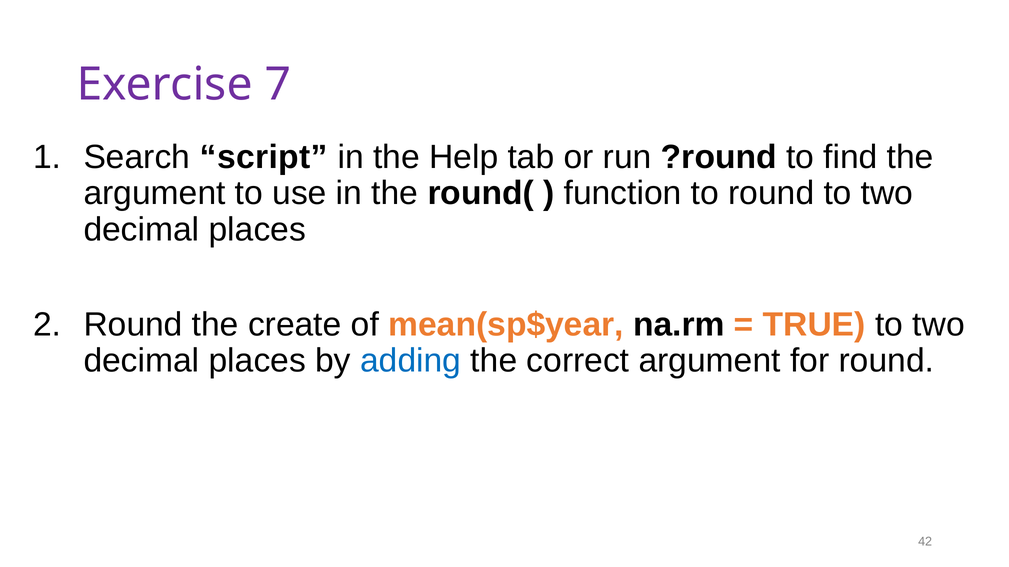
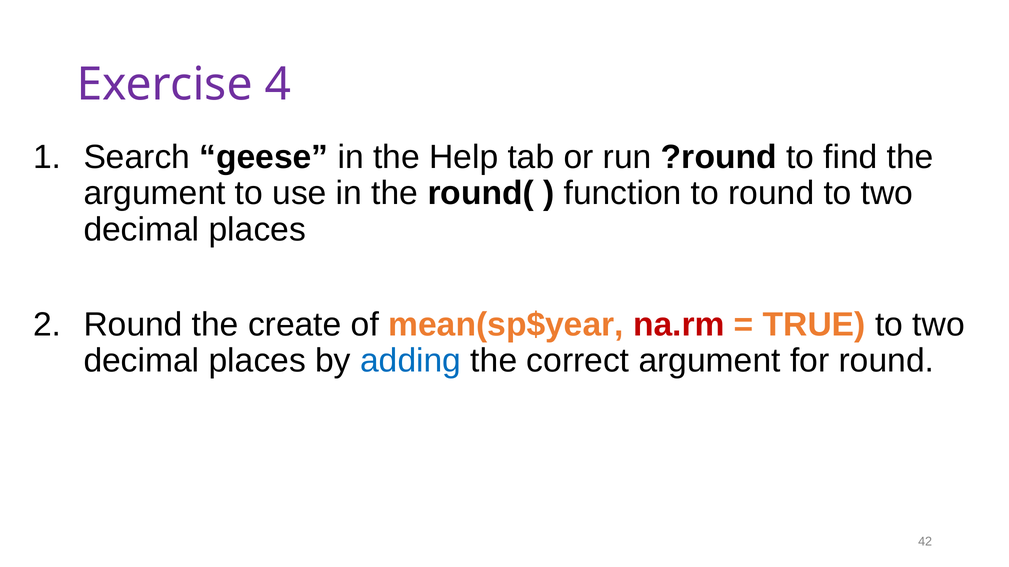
7: 7 -> 4 (278, 85)
script: script -> geese (264, 157)
na.rm colour: black -> red (679, 325)
